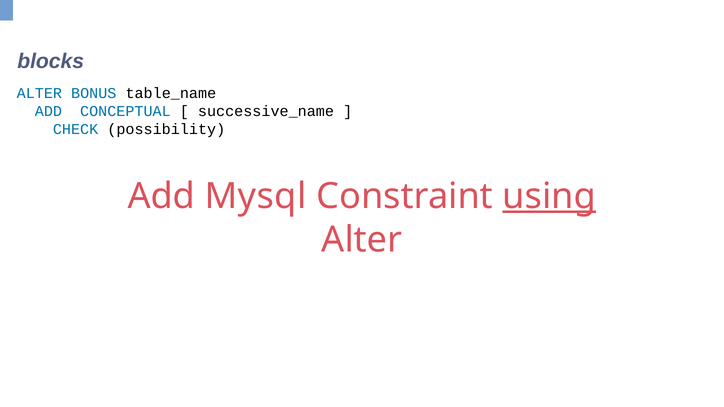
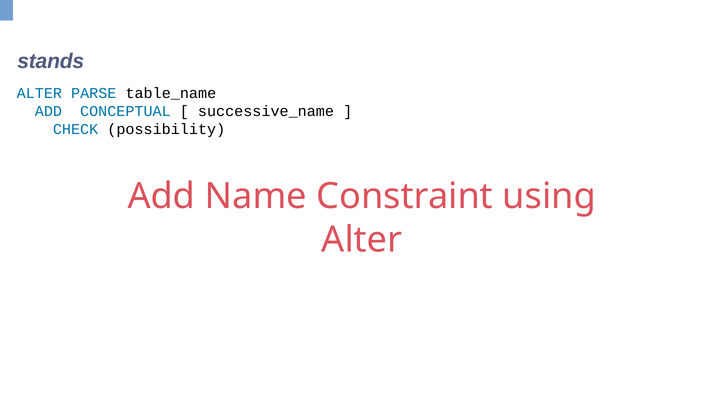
blocks: blocks -> stands (51, 61)
BONUS: BONUS -> PARSE (94, 93)
Mysql: Mysql -> Name (256, 196)
using underline: present -> none (549, 196)
